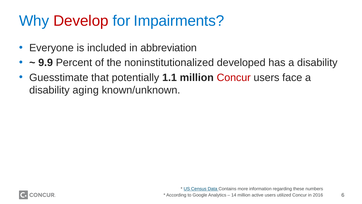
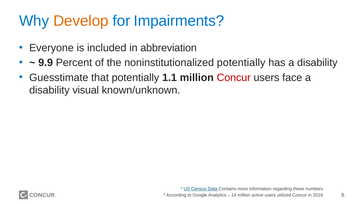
Develop colour: red -> orange (81, 21)
noninstitutionalized developed: developed -> potentially (241, 63)
aging: aging -> visual (86, 90)
